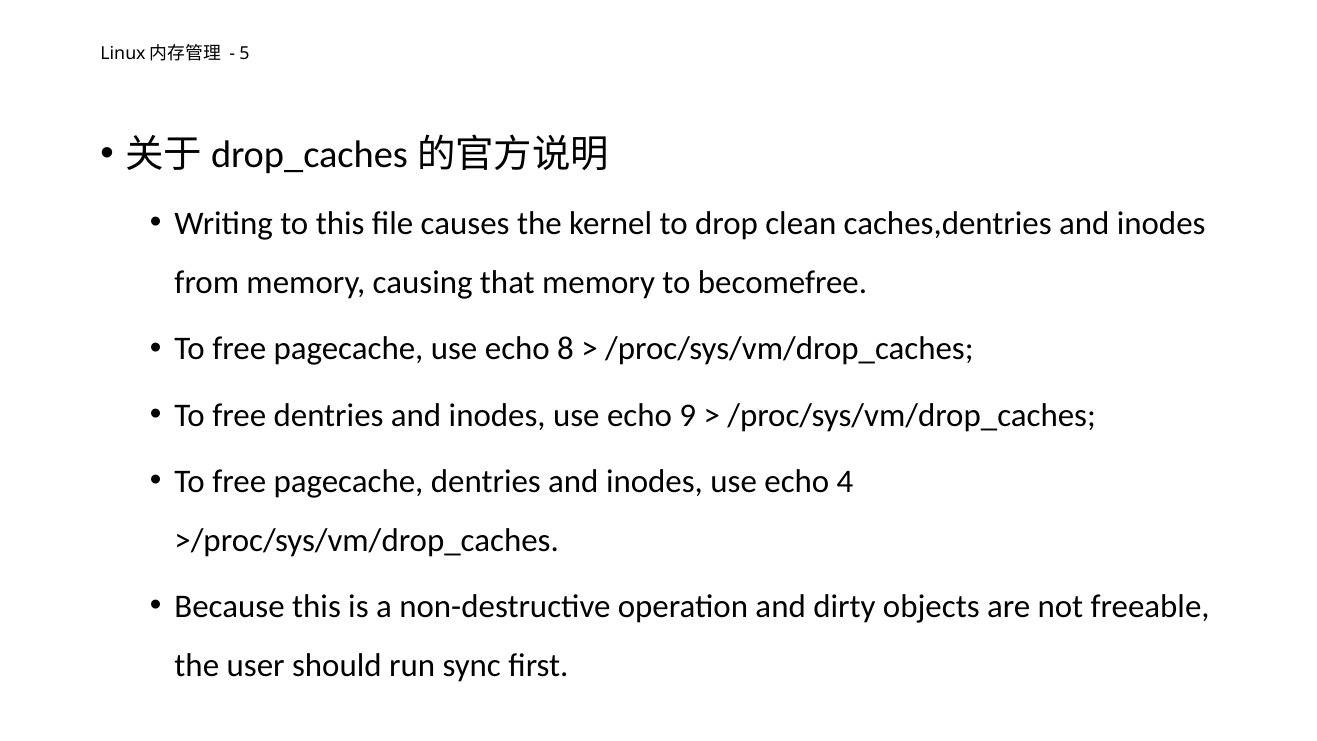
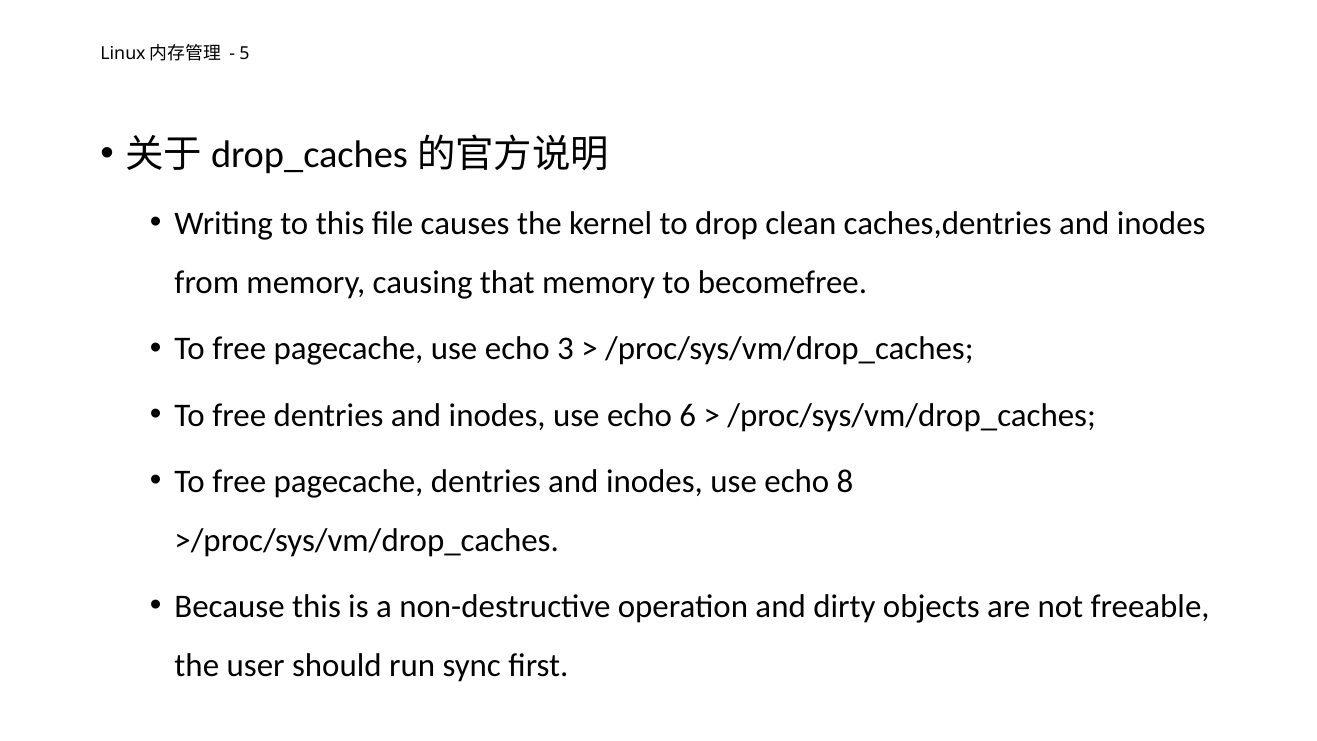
8: 8 -> 3 (566, 349)
9: 9 -> 6 (688, 415)
4: 4 -> 8 (845, 481)
